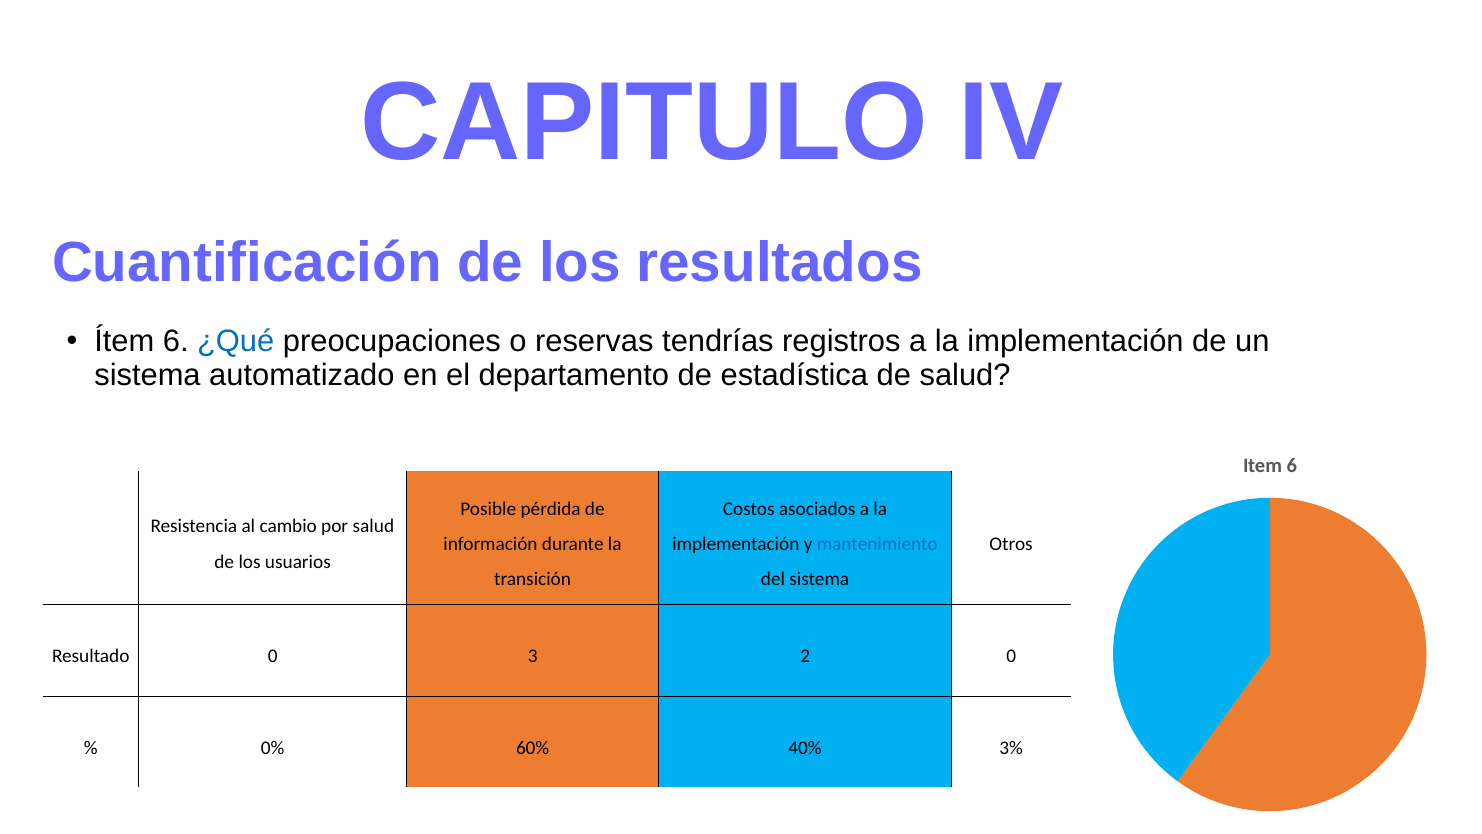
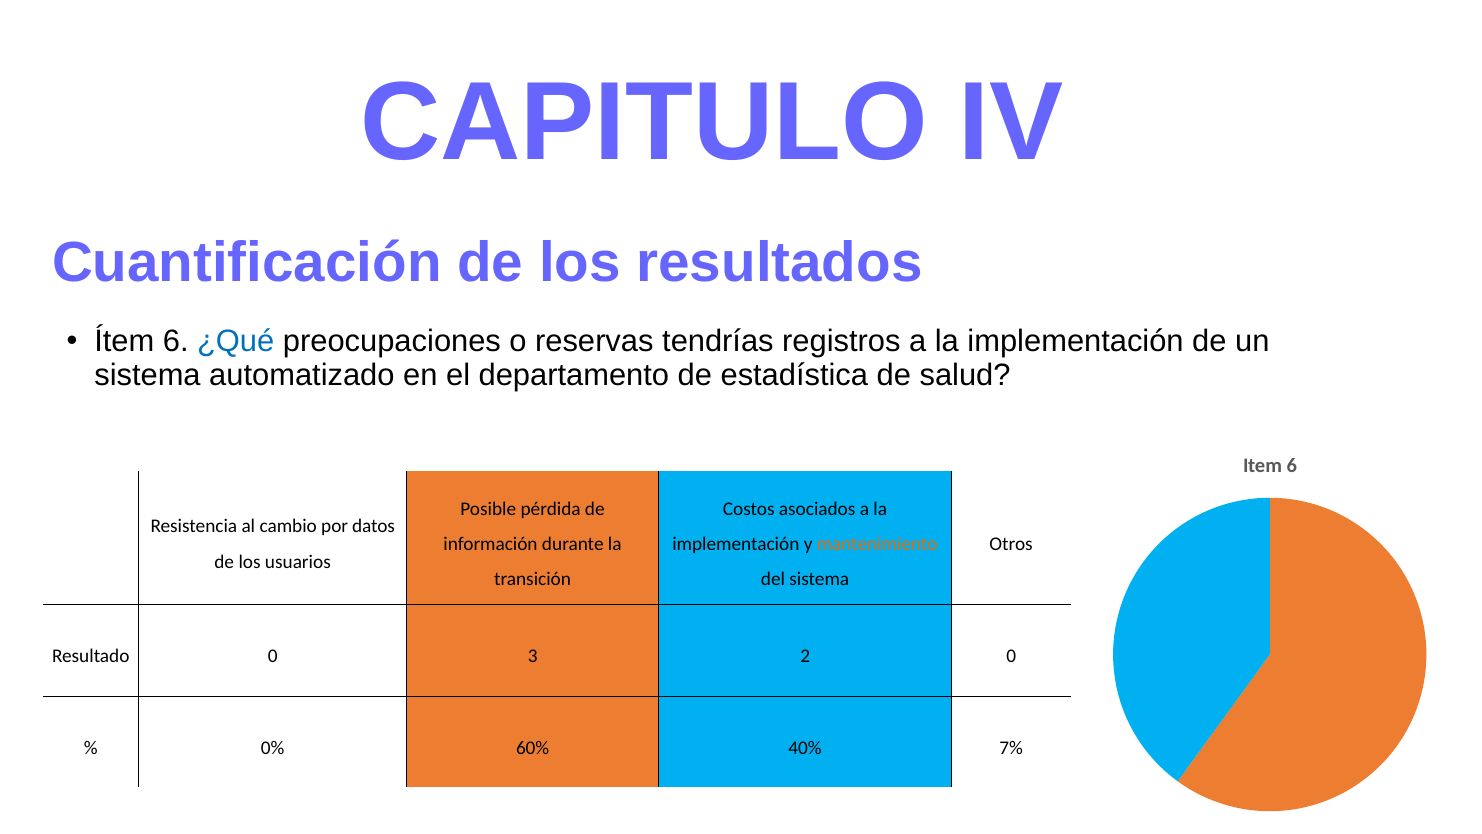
por salud: salud -> datos (374, 526)
mantenimiento colour: blue -> orange (877, 544)
3%: 3% -> 7% (1011, 748)
